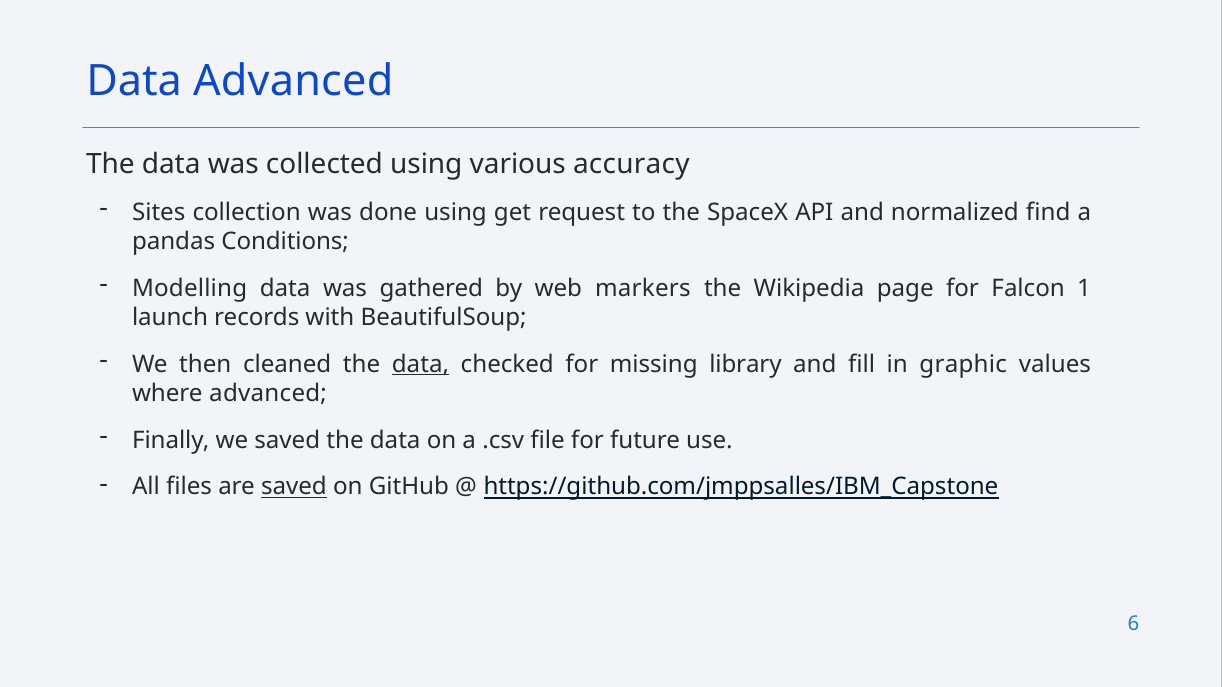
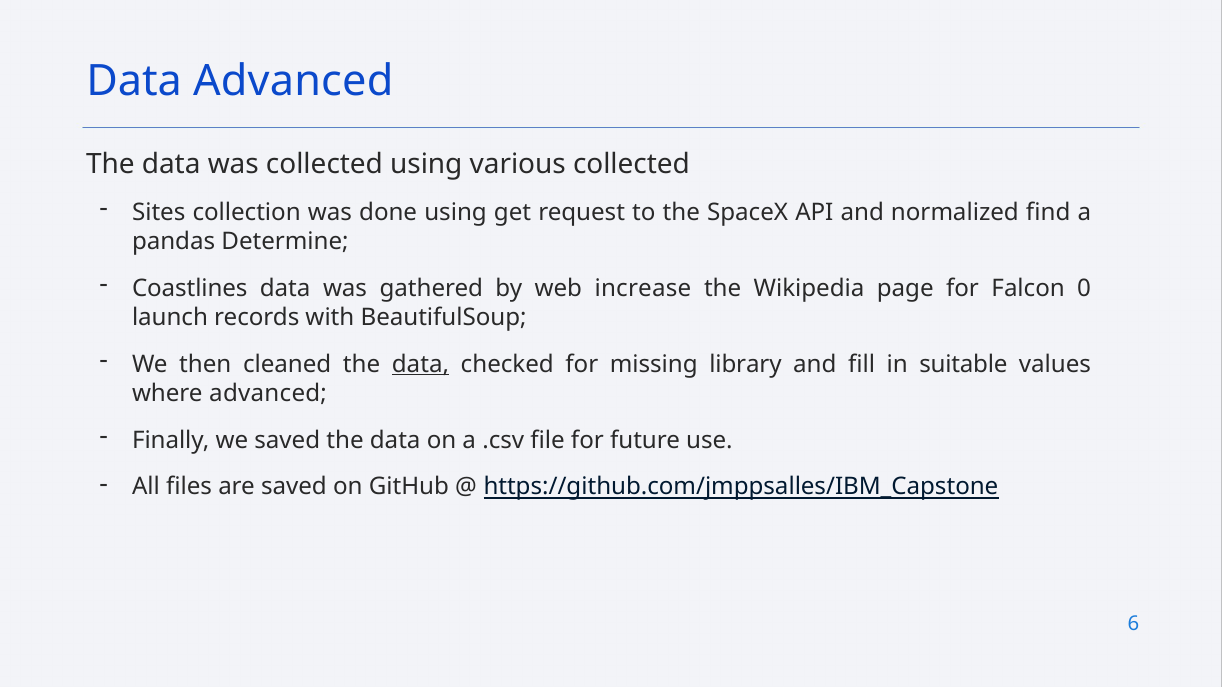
various accuracy: accuracy -> collected (631, 164)
Conditions: Conditions -> Determine (285, 242)
Modelling: Modelling -> Coastlines (190, 289)
markers: markers -> increase (643, 289)
1: 1 -> 0 (1084, 289)
graphic: graphic -> suitable (963, 364)
saved underline: present -> none (294, 487)
